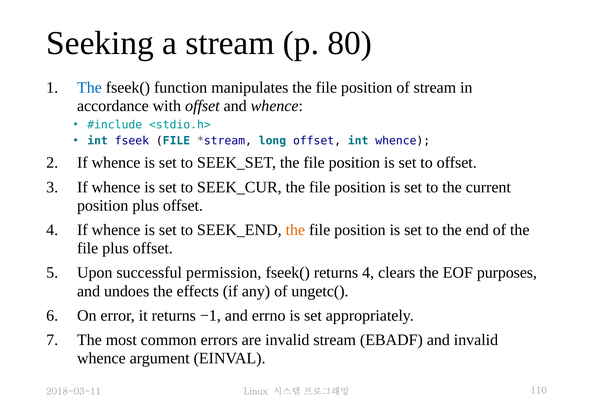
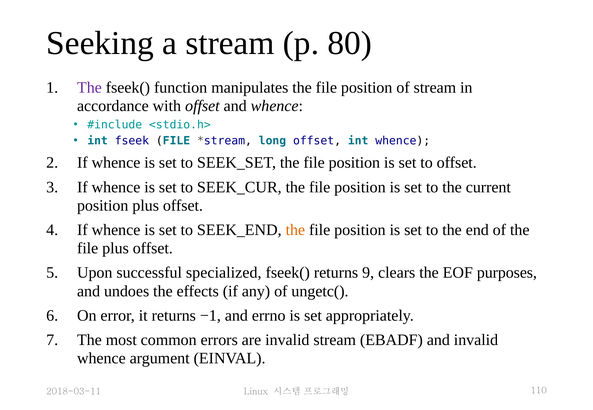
The colour: blue -> purple (89, 88)
permission: permission -> specialized (224, 273)
returns 4: 4 -> 9 (368, 273)
